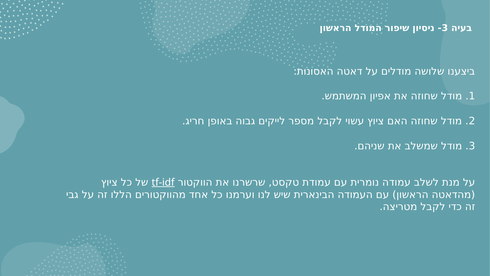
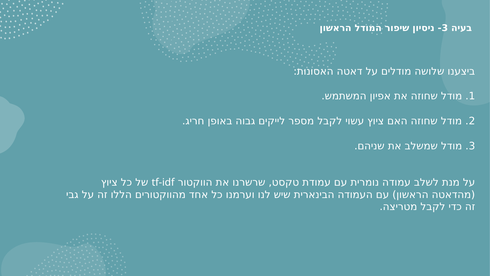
tf-idf underline: present -> none (163, 182)
